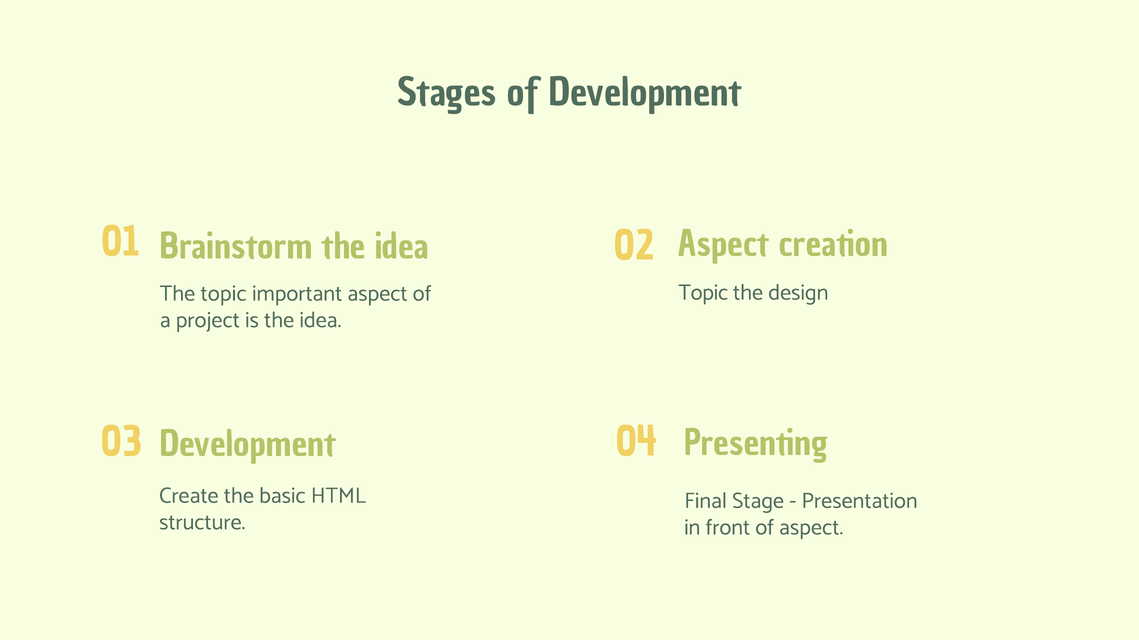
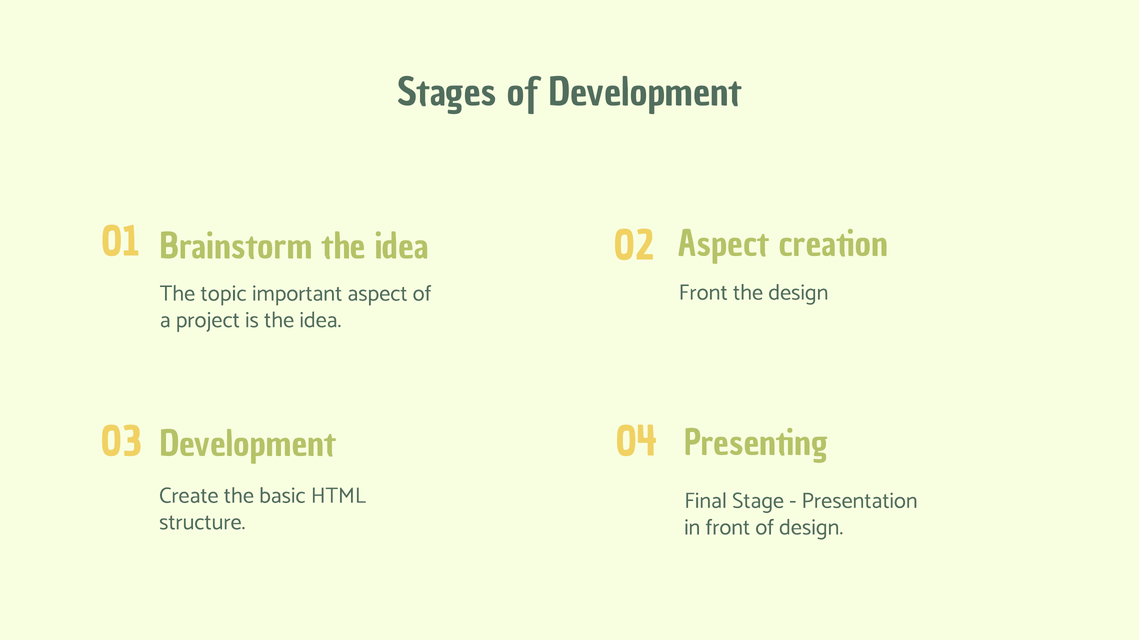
Topic: Topic -> Front (703, 293)
of aspect: aspect -> design (811, 528)
